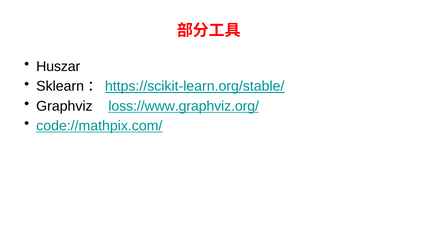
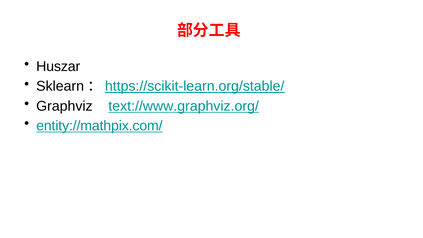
loss://www.graphviz.org/: loss://www.graphviz.org/ -> text://www.graphviz.org/ (184, 106)
code://mathpix.com/: code://mathpix.com/ -> entity://mathpix.com/ (99, 126)
